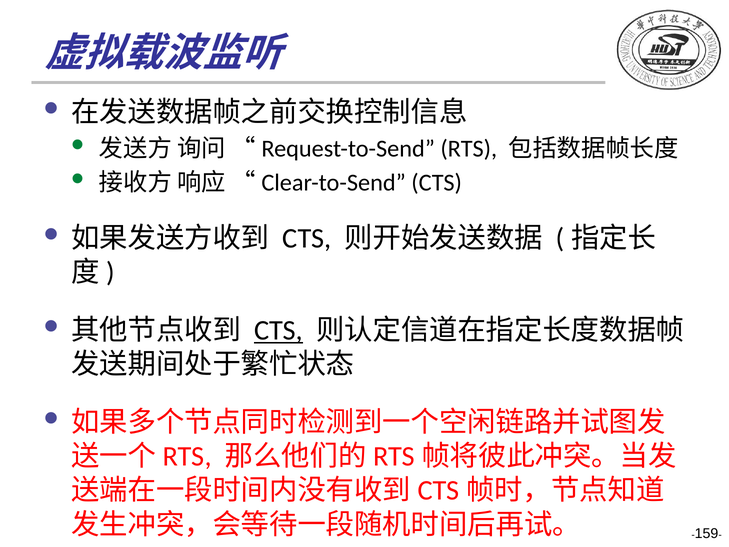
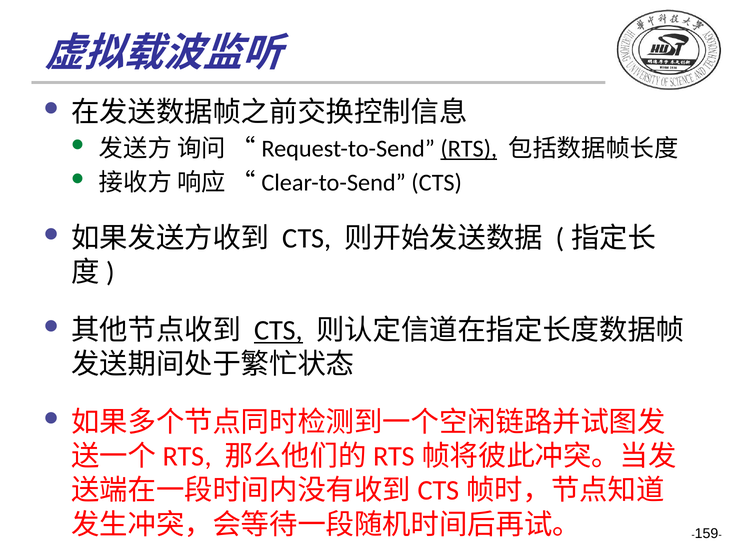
RTS underline: none -> present (469, 149)
